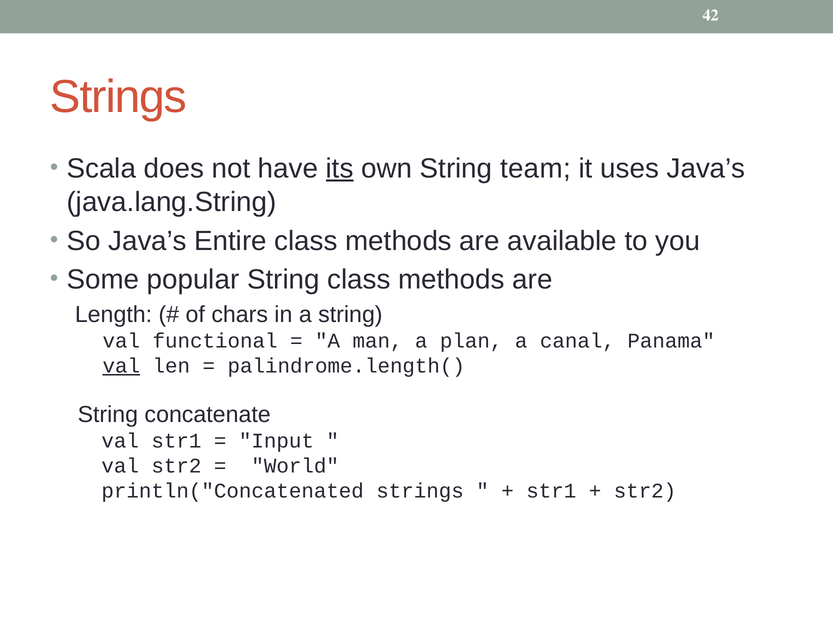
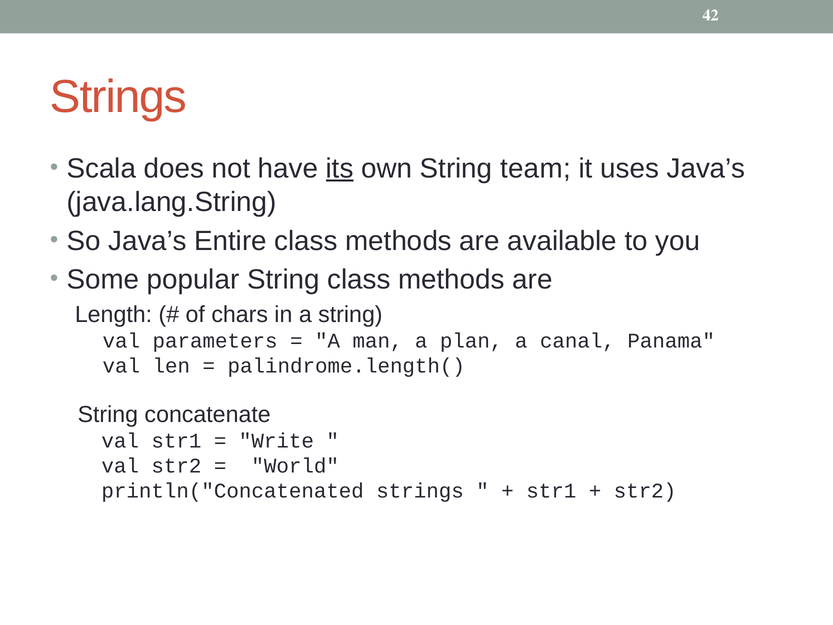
functional: functional -> parameters (215, 341)
val underline: present -> none (121, 366)
Input: Input -> Write (276, 441)
